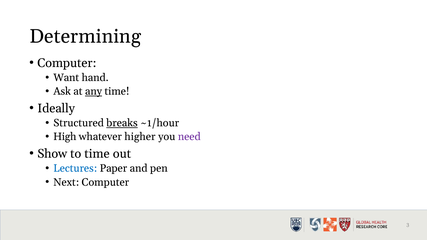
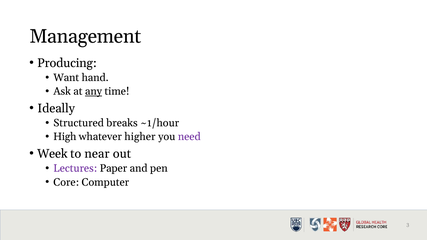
Determining: Determining -> Management (85, 36)
Computer: Computer -> Producing (67, 63)
breaks underline: present -> none (122, 123)
Show: Show -> Week (52, 154)
to time: time -> near (97, 154)
Lectures colour: blue -> purple (75, 169)
Next: Next -> Core (66, 182)
